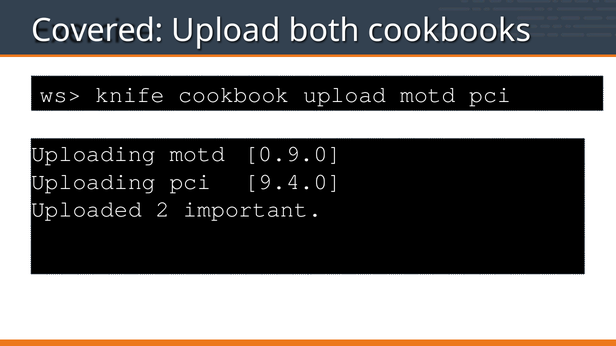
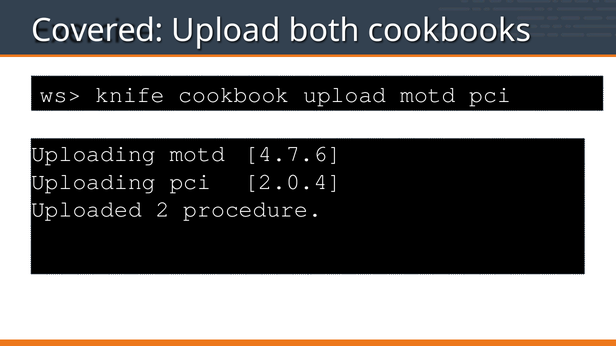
0.9.0: 0.9.0 -> 4.7.6 (293, 154)
9.4.0: 9.4.0 -> 2.0.4 (293, 182)
important: important -> procedure (253, 209)
